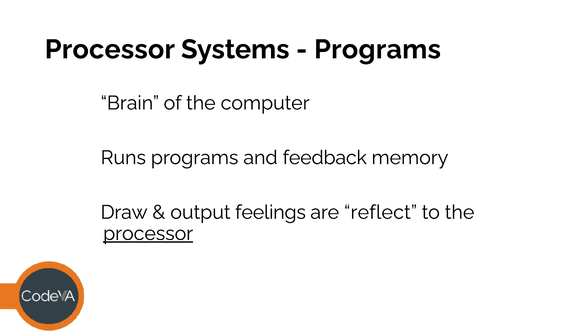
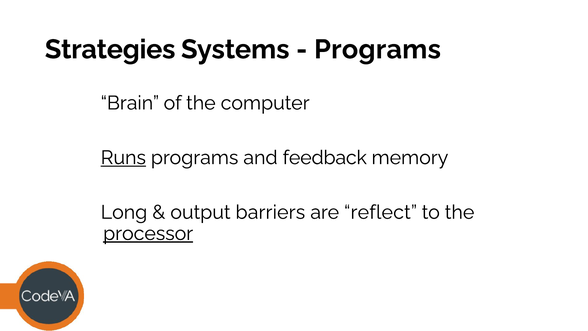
Processor: Processor -> Strategies (110, 49)
Runs underline: none -> present (123, 158)
Draw: Draw -> Long (124, 212)
feelings: feelings -> barriers (270, 212)
